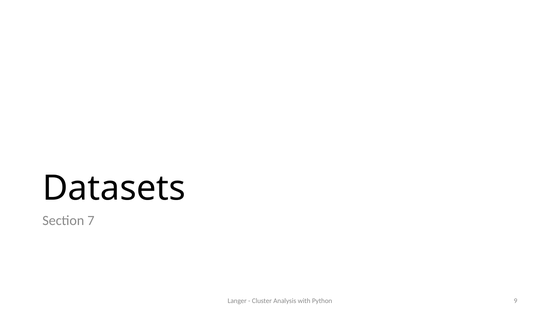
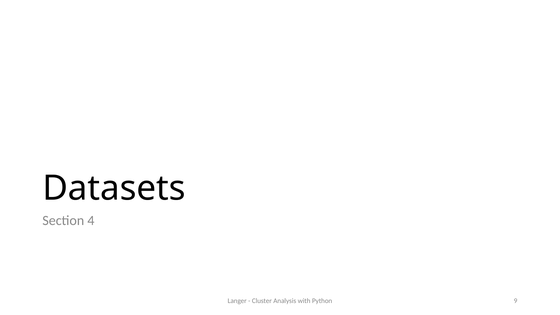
7: 7 -> 4 (91, 220)
